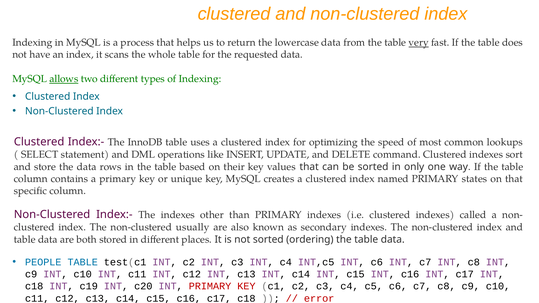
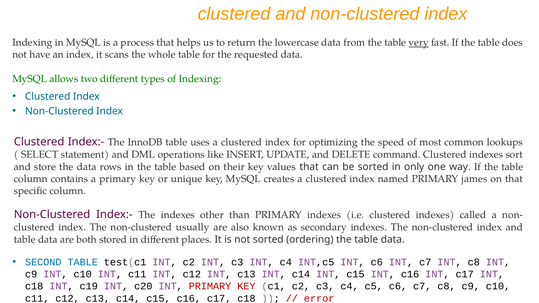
allows underline: present -> none (64, 79)
states: states -> james (474, 179)
PEOPLE: PEOPLE -> SECOND (43, 262)
